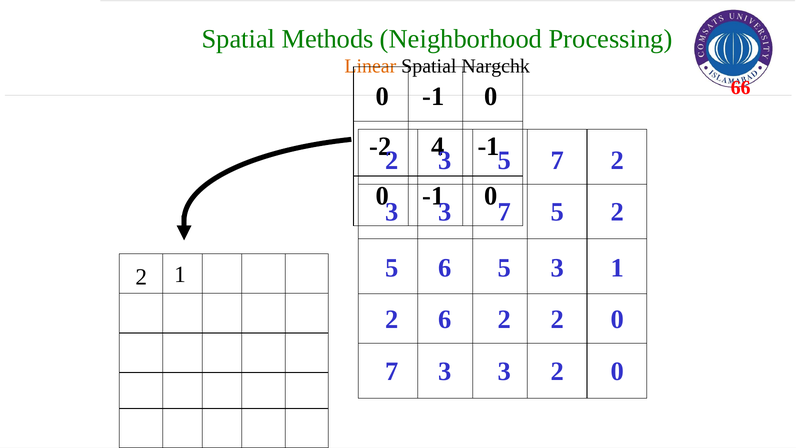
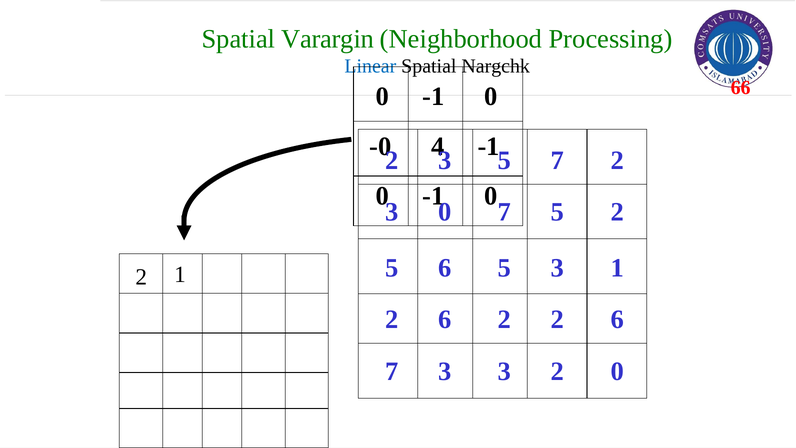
Methods: Methods -> Varargin (328, 39)
Linear colour: orange -> blue (370, 66)
-2: -2 -> -0 (380, 146)
3: 3 -> 0 (445, 212)
2 2 0: 0 -> 6 (617, 319)
